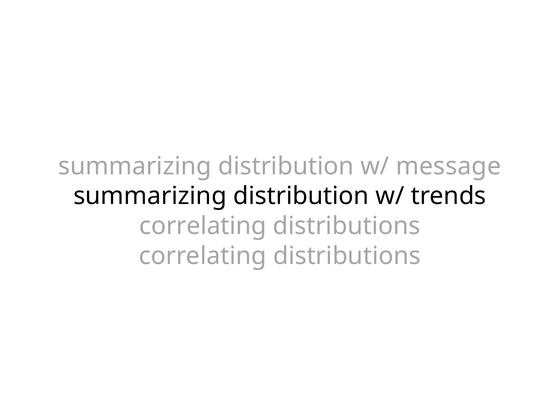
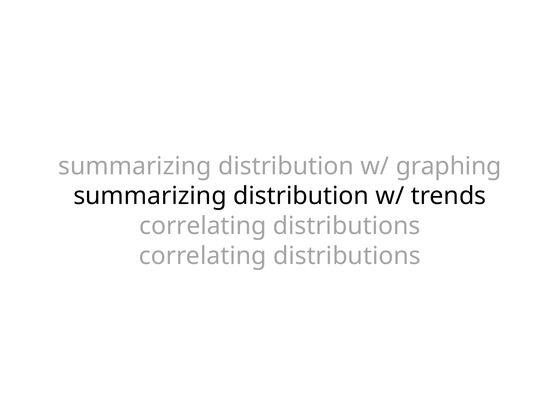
message: message -> graphing (449, 166)
